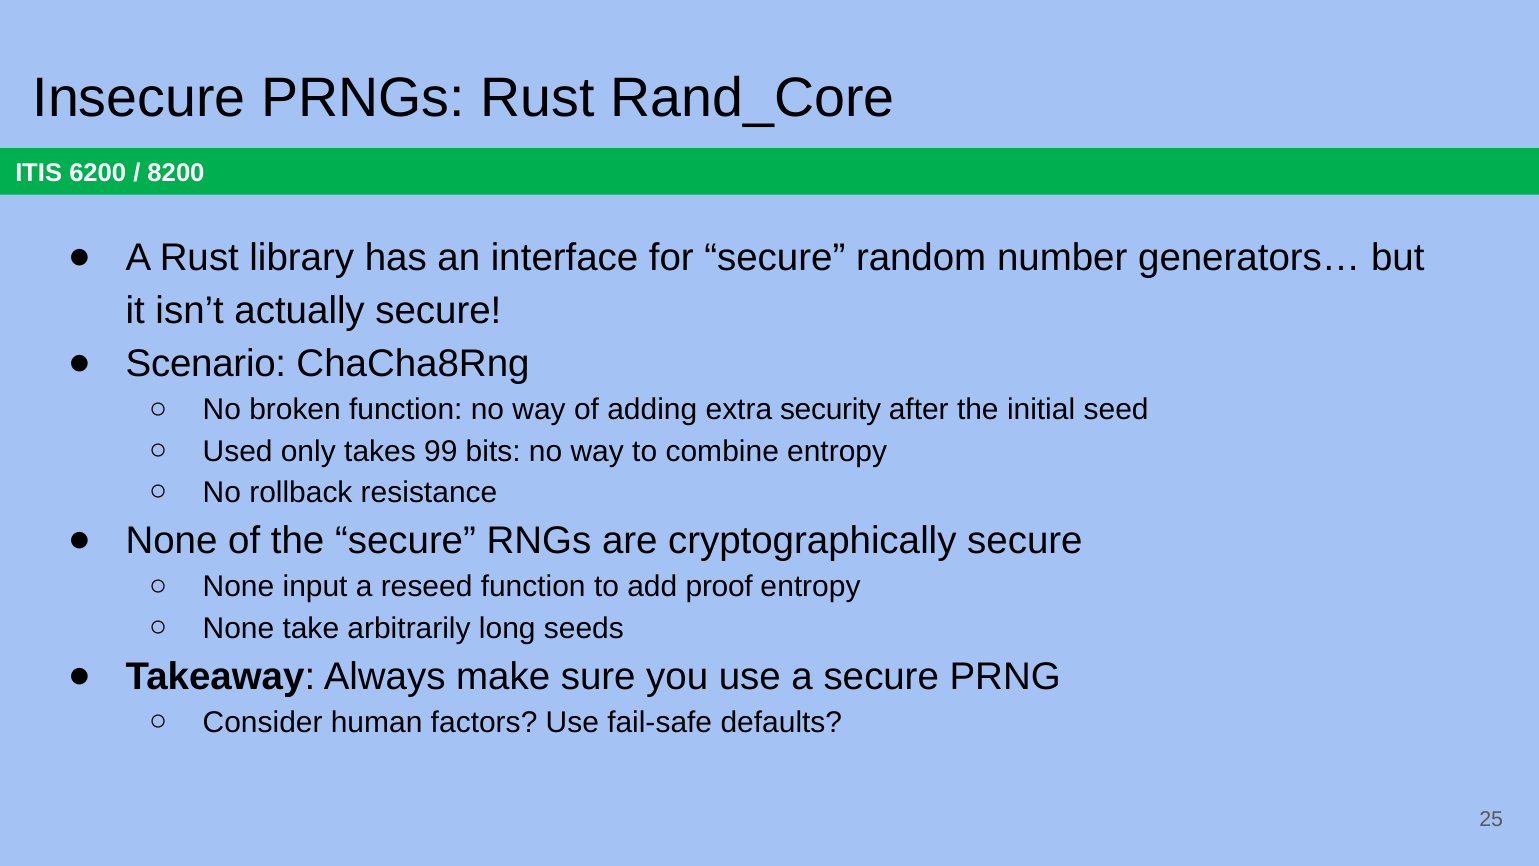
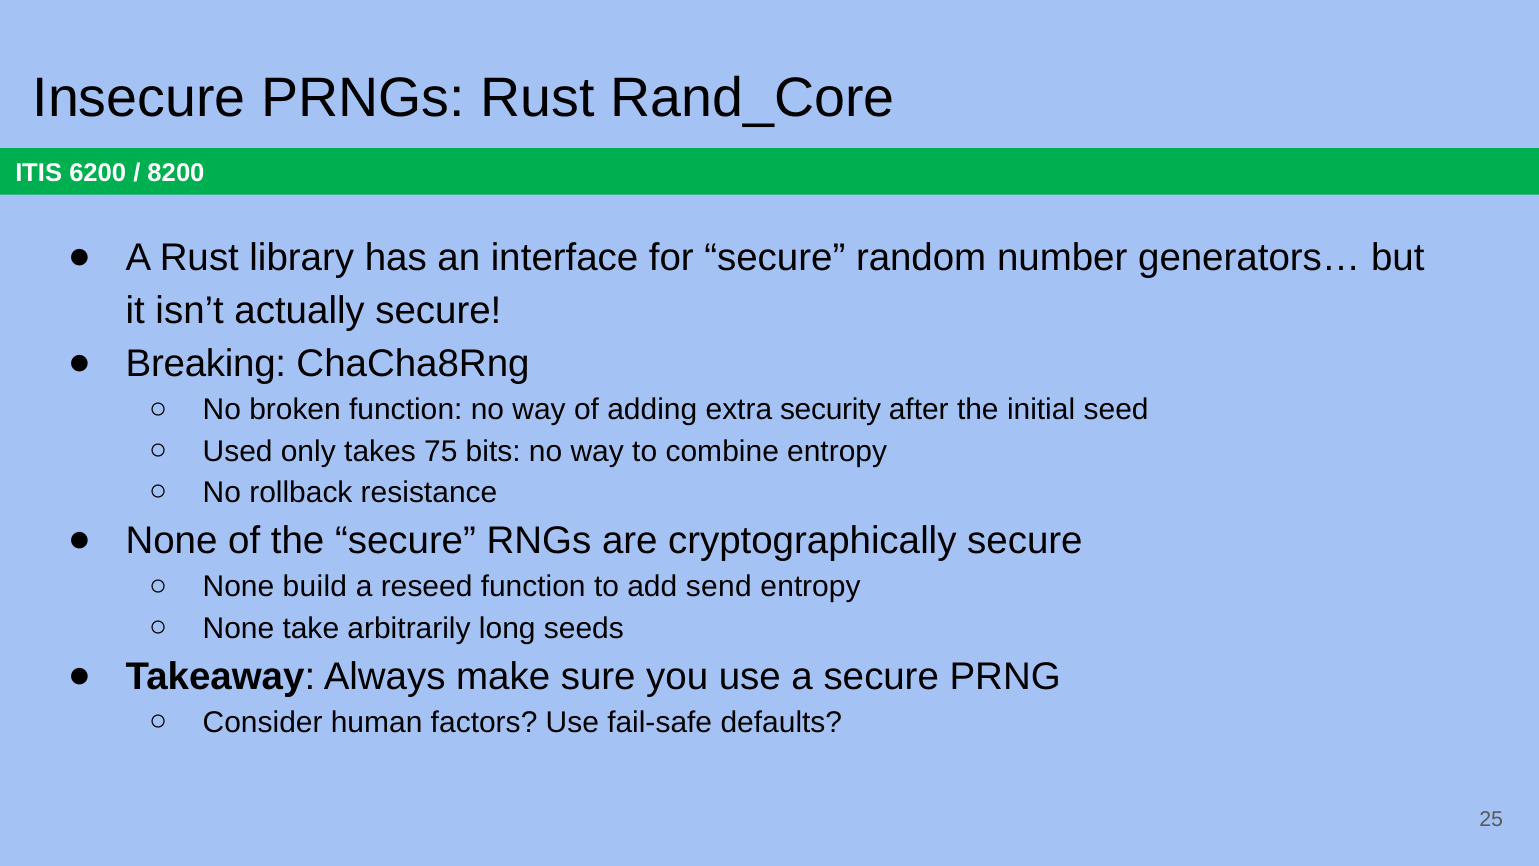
Scenario: Scenario -> Breaking (206, 364)
99: 99 -> 75 (441, 451)
input: input -> build (315, 587)
proof: proof -> send (719, 587)
